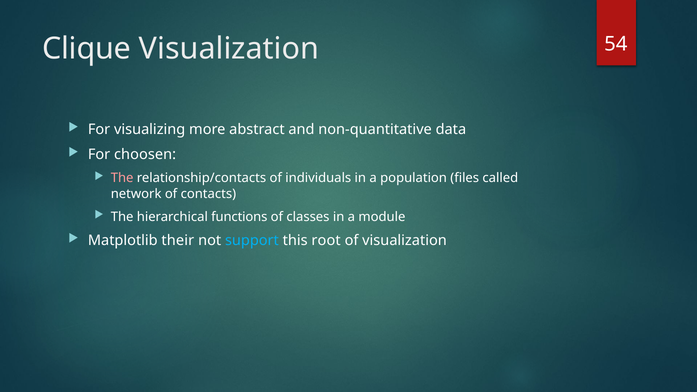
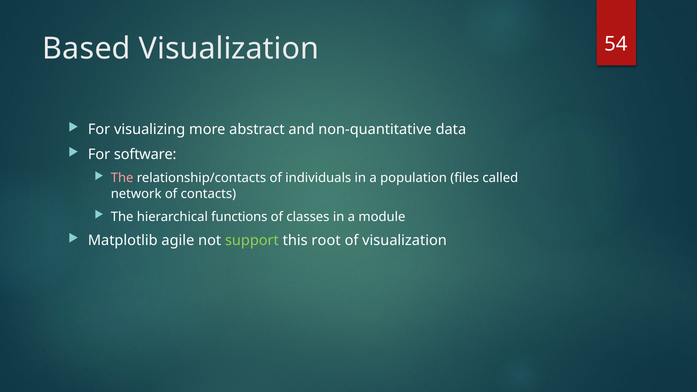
Clique: Clique -> Based (86, 49)
choosen: choosen -> software (145, 154)
their: their -> agile (178, 241)
support colour: light blue -> light green (252, 241)
